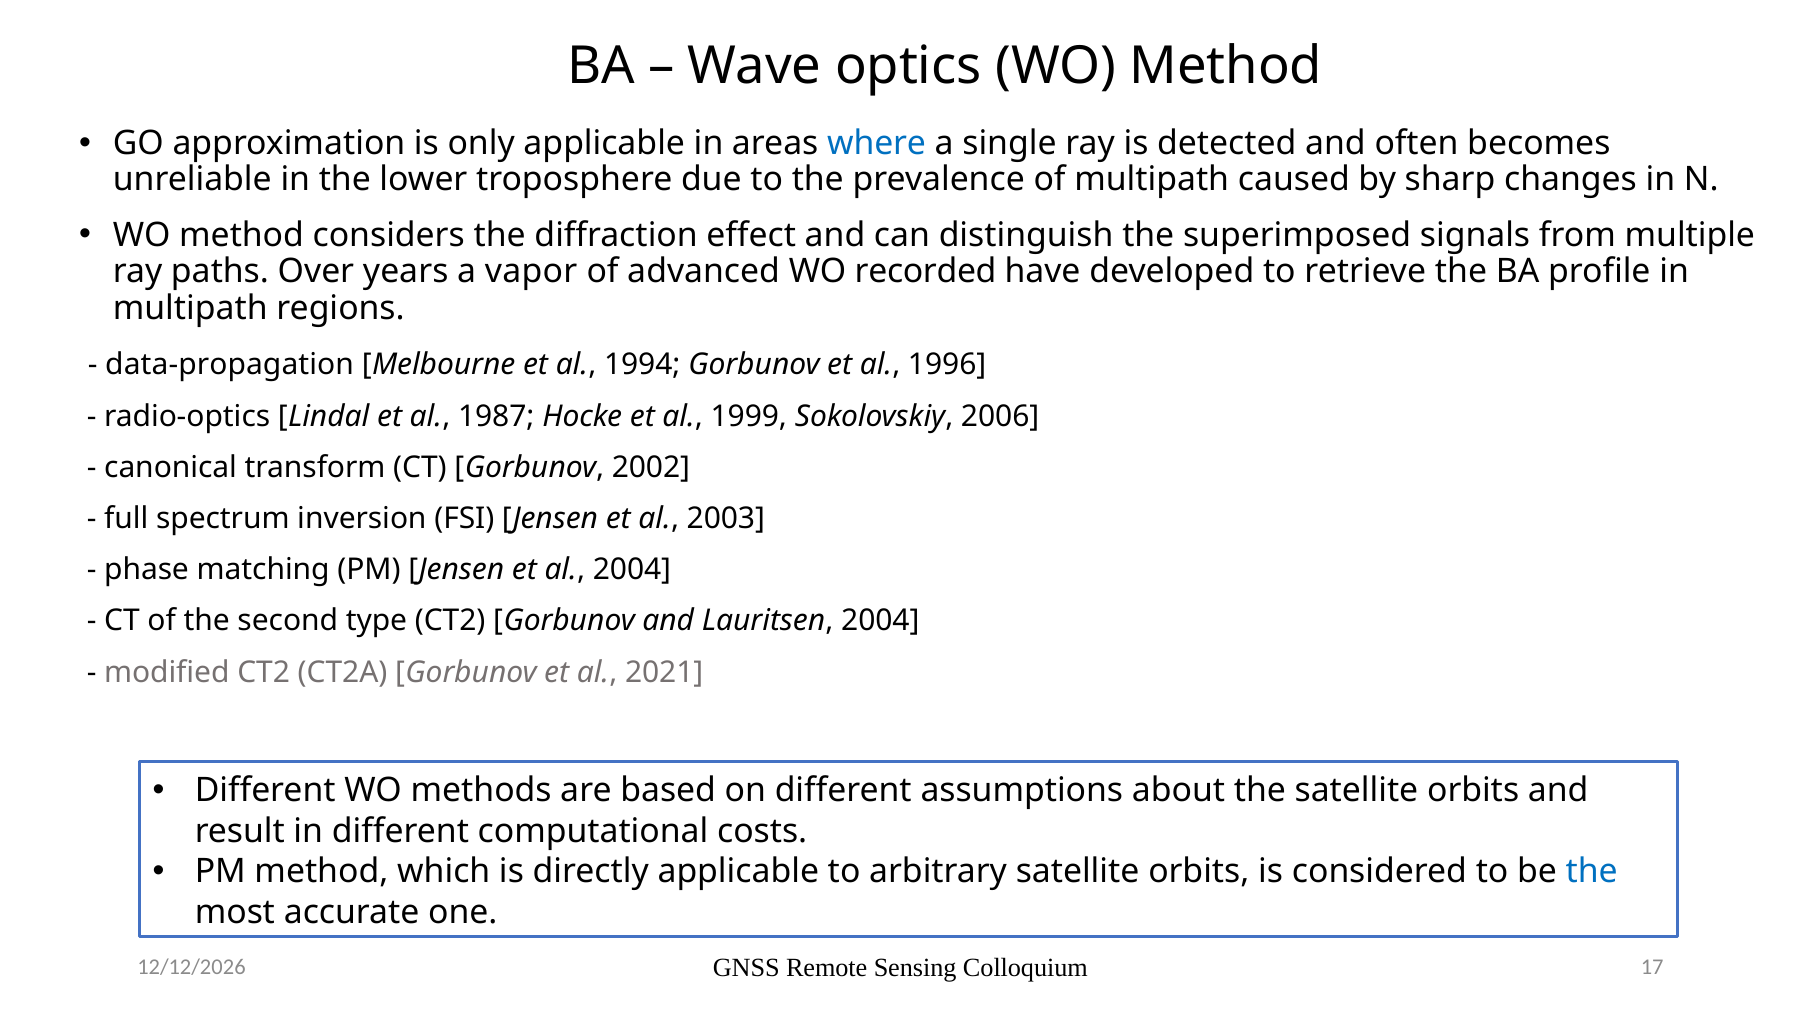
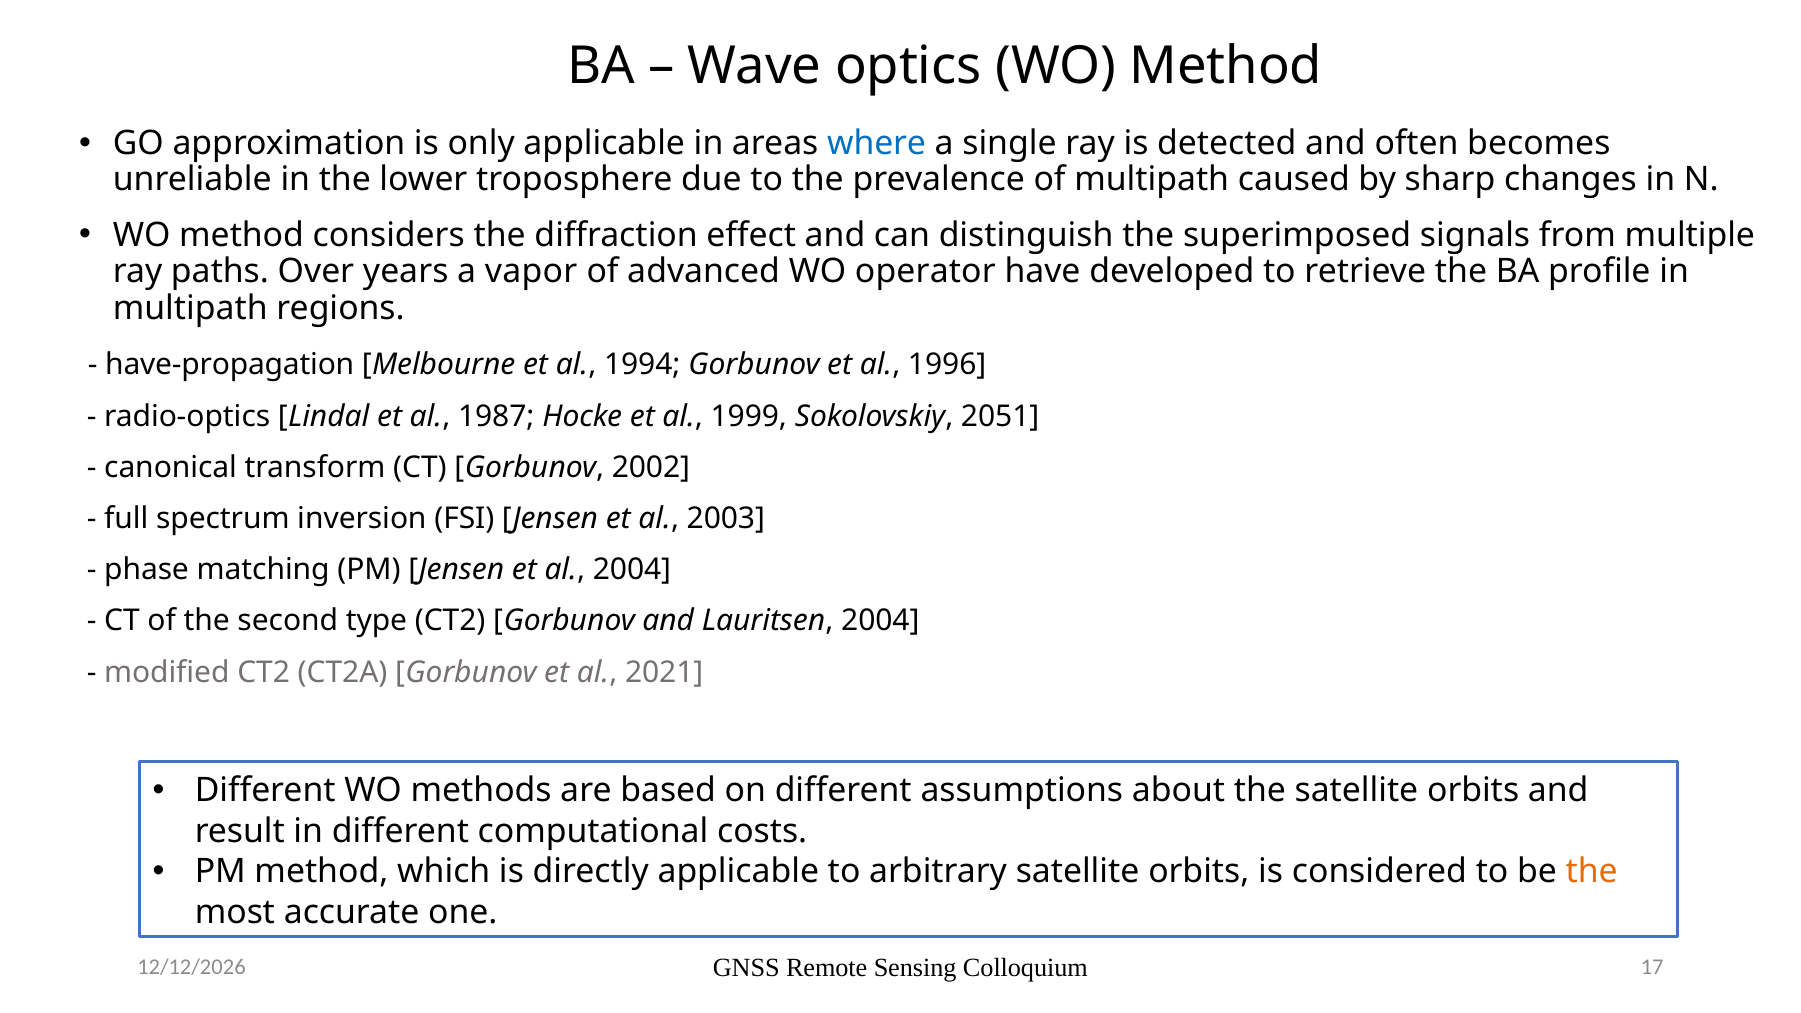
recorded: recorded -> operator (925, 271)
data-propagation: data-propagation -> have-propagation (230, 364)
2006: 2006 -> 2051 (1000, 416)
the colour: blue -> orange (1592, 872)
